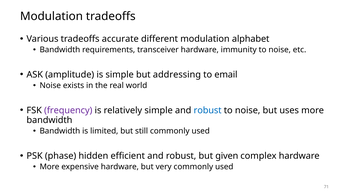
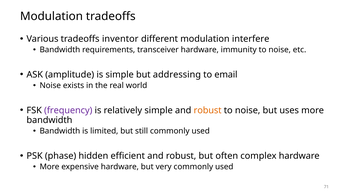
accurate: accurate -> inventor (120, 39)
alphabet: alphabet -> interfere (251, 39)
robust colour: blue -> orange (208, 110)
given: given -> often (227, 156)
